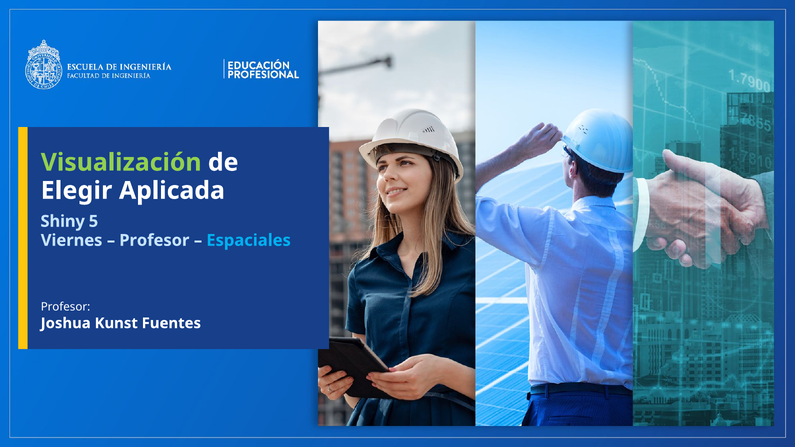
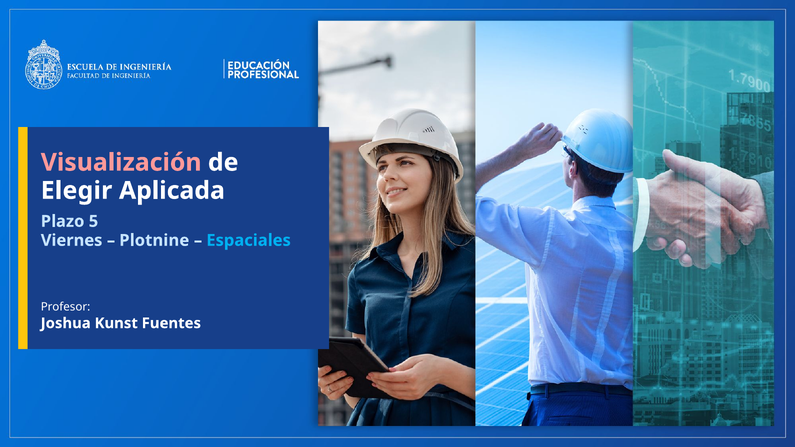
Visualización colour: light green -> pink (121, 163)
Shiny: Shiny -> Plazo (63, 221)
Profesor: Profesor -> Plotnine (154, 240)
